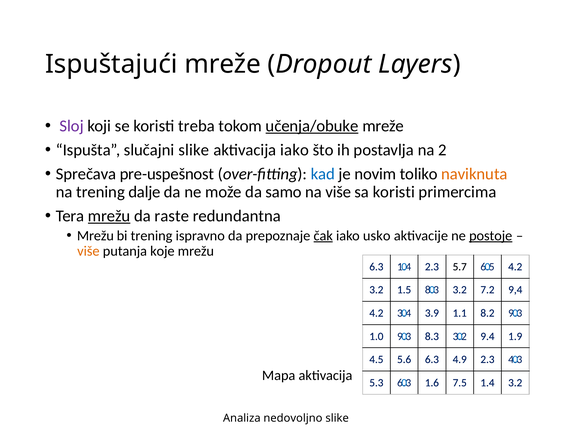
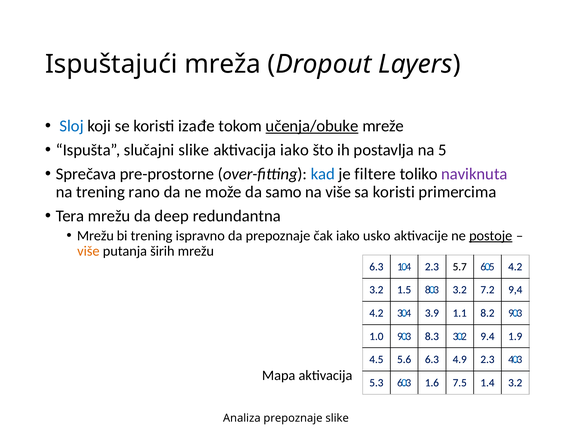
Ispuštajući mreže: mreže -> mreža (223, 64)
Sloj colour: purple -> blue (72, 126)
treba: treba -> izađe (196, 126)
2: 2 -> 5 (442, 150)
pre-uspešnost: pre-uspešnost -> pre-prostorne (167, 174)
novim: novim -> filtere (375, 174)
naviknuta colour: orange -> purple (474, 174)
dalje: dalje -> rano (144, 192)
mrežu underline: present -> none (109, 216)
raste: raste -> deep (172, 216)
čak underline: present -> none (323, 236)
koje: koje -> širih (162, 251)
Analiza nedovoljno: nedovoljno -> prepoznaje (293, 418)
